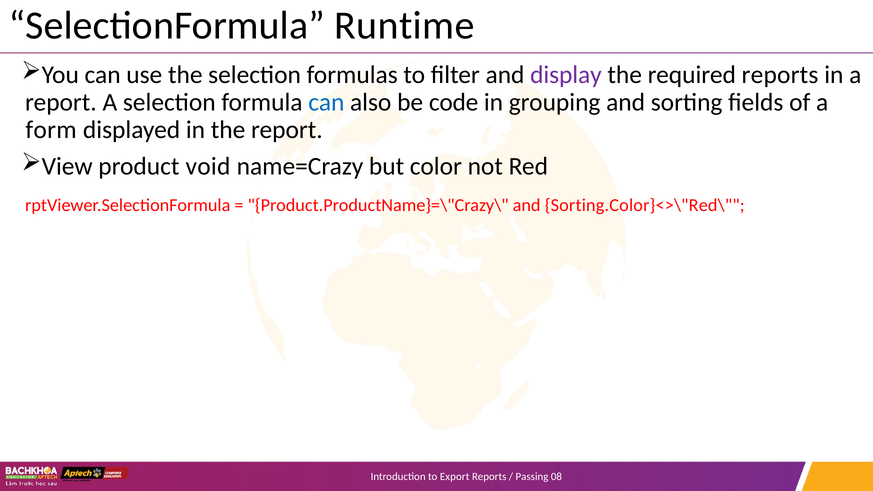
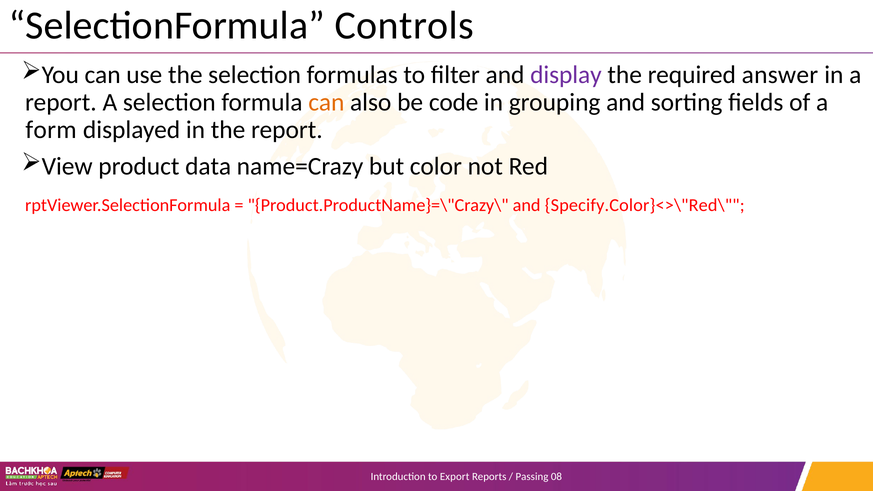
Runtime: Runtime -> Controls (404, 26)
required reports: reports -> answer (780, 75)
can colour: blue -> orange (326, 102)
void: void -> data (208, 166)
Sorting.Color}<>\"Red\: Sorting.Color}<>\"Red\ -> Specify.Color}<>\"Red\ (645, 205)
